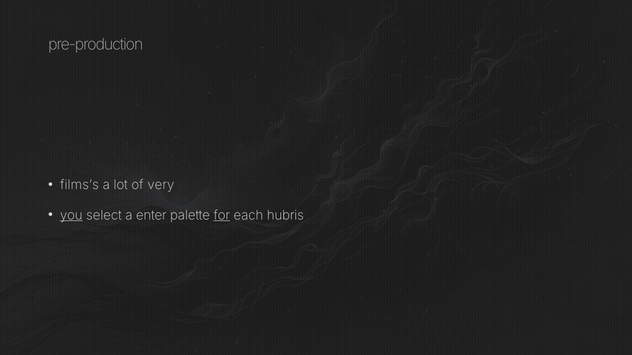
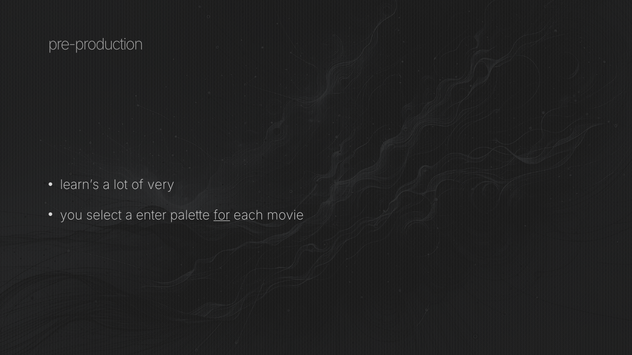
films’s: films’s -> learn’s (80, 185)
you underline: present -> none (71, 215)
hubris: hubris -> movie (285, 215)
